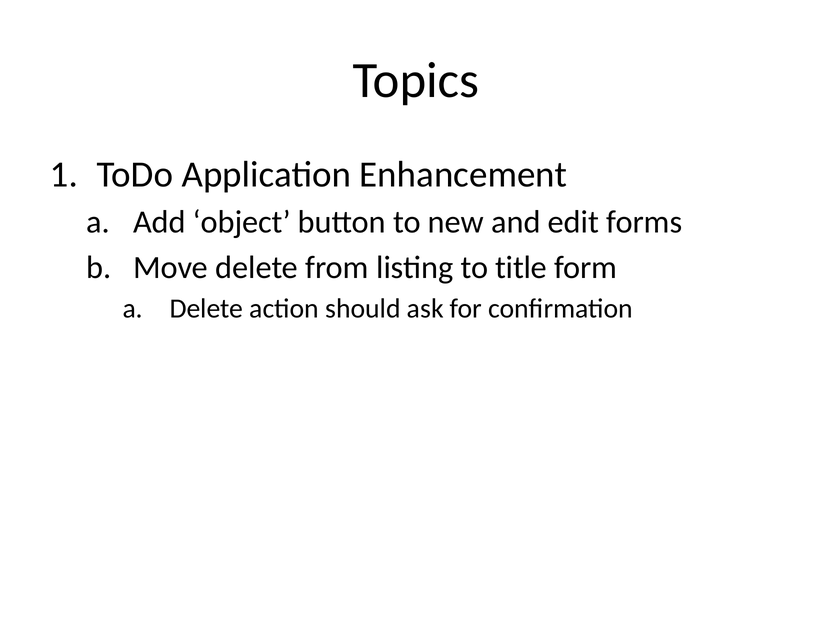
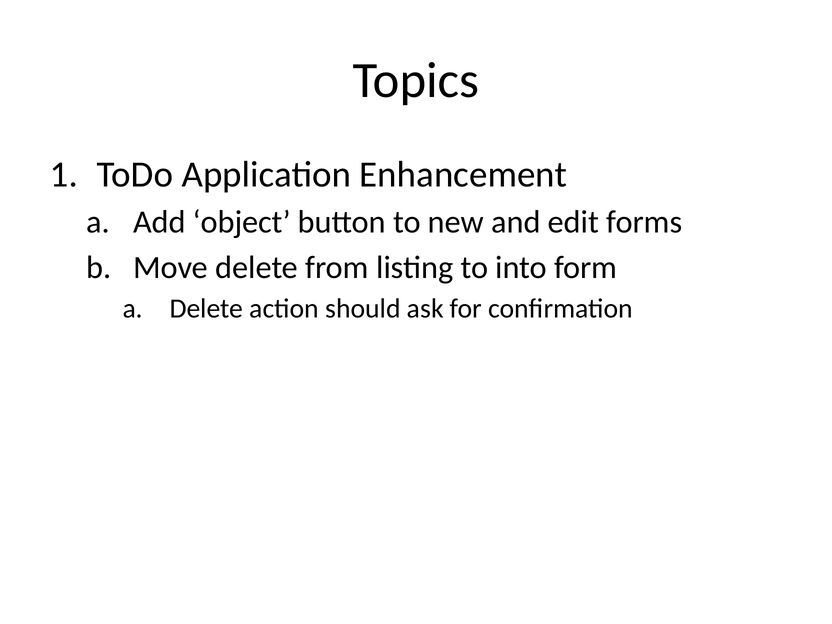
title: title -> into (521, 268)
